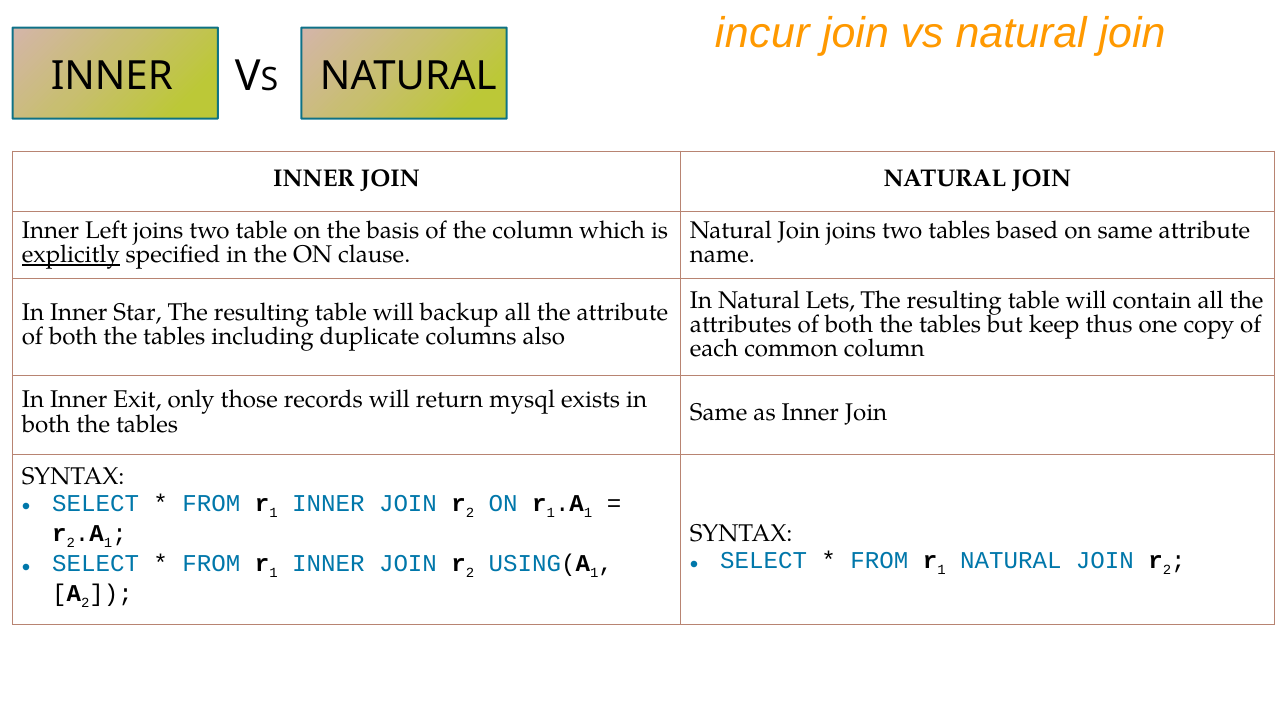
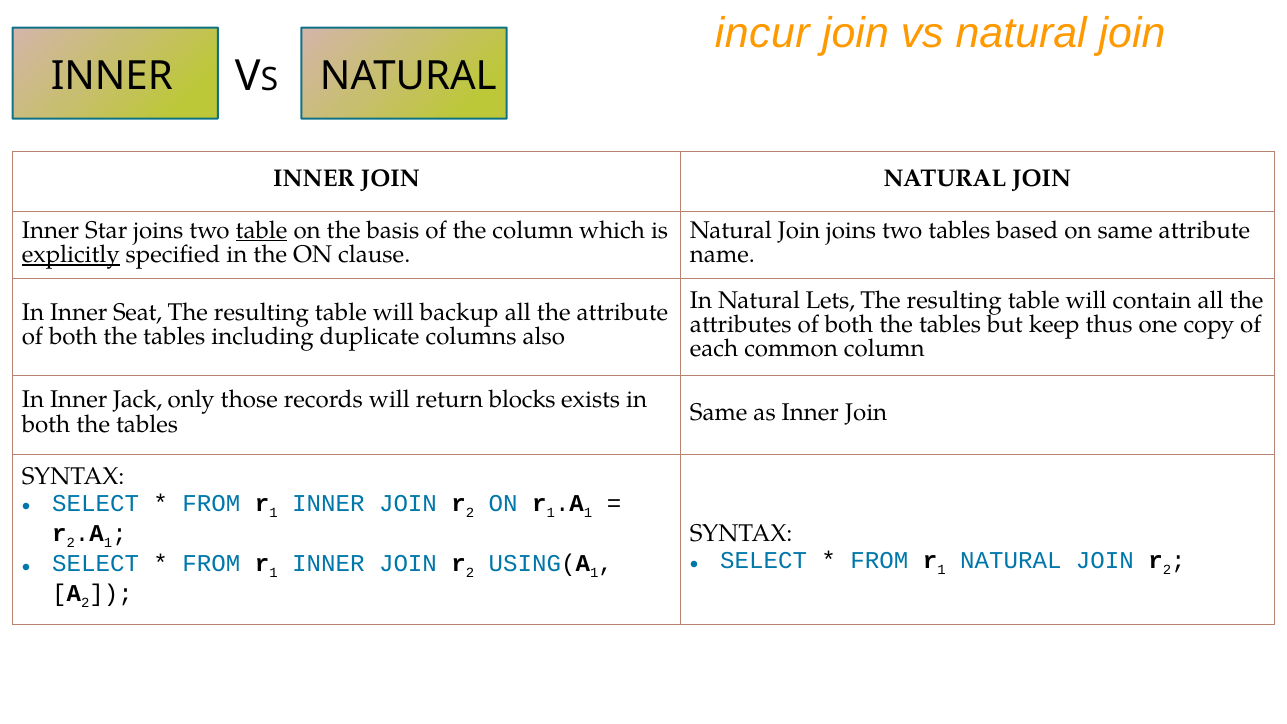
Left: Left -> Star (106, 230)
table underline: none -> present (262, 230)
Star: Star -> Seat (138, 312)
Exit: Exit -> Jack (138, 400)
mysql: mysql -> blocks (522, 400)
